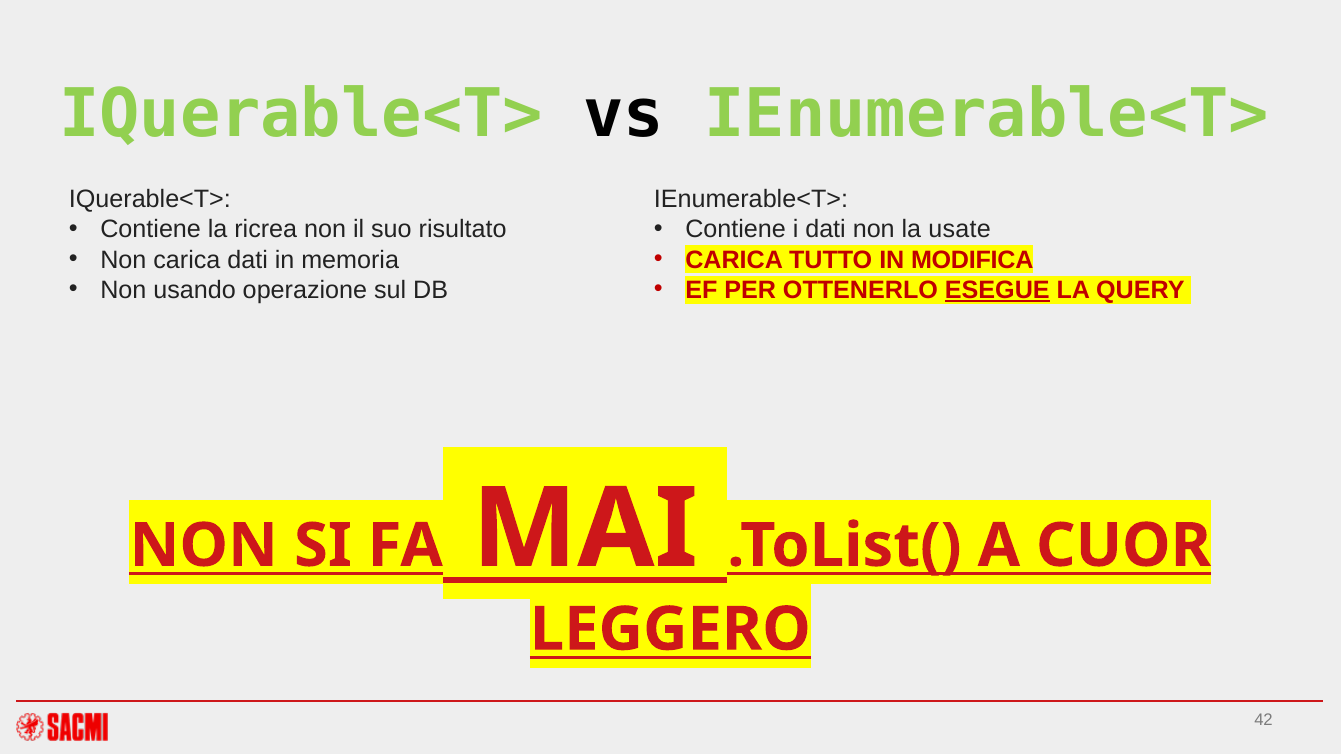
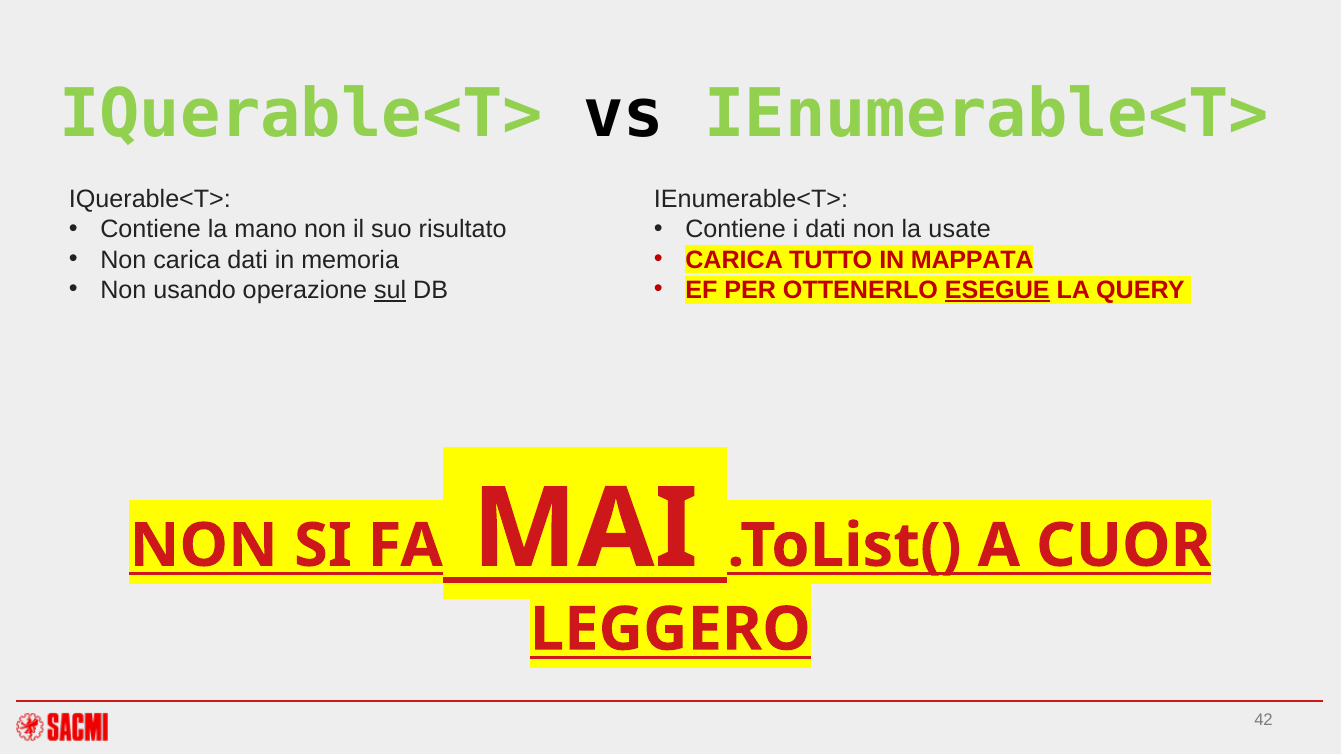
ricrea: ricrea -> mano (266, 230)
MODIFICA: MODIFICA -> MAPPATA (972, 260)
sul underline: none -> present (390, 290)
